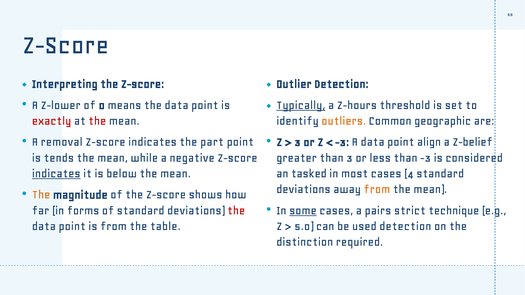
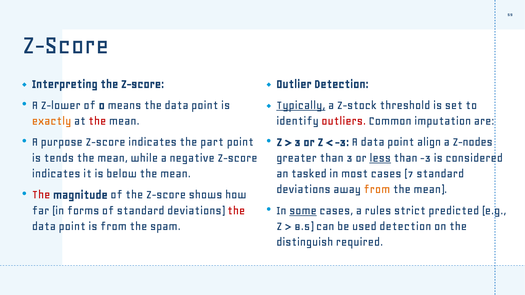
Z-hours: Z-hours -> Z-stock (357, 105)
exactly colour: red -> orange (52, 121)
outliers colour: orange -> red (344, 121)
geographic: geographic -> imputation (443, 121)
removal: removal -> purpose (62, 142)
Z-belief: Z-belief -> Z-nodes (473, 142)
less underline: none -> present (380, 158)
indicates underline: present -> none (56, 173)
4: 4 -> 7 (409, 173)
The colour: orange -> red (41, 194)
pairs: pairs -> rules (378, 210)
technique: technique -> predicted (454, 210)
table: table -> spam (165, 226)
5.0: 5.0 -> 8.5 (304, 226)
distinction: distinction -> distinguish (305, 242)
